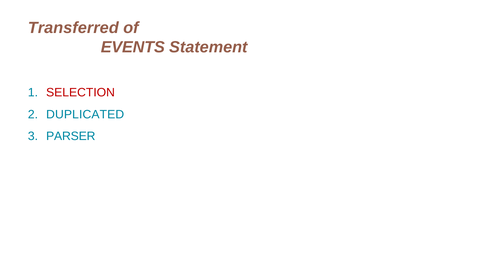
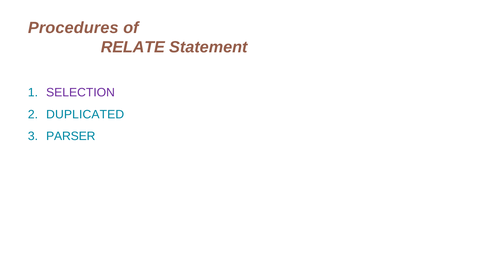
Transferred: Transferred -> Procedures (73, 28)
EVENTS: EVENTS -> RELATE (133, 47)
SELECTION colour: red -> purple (81, 93)
